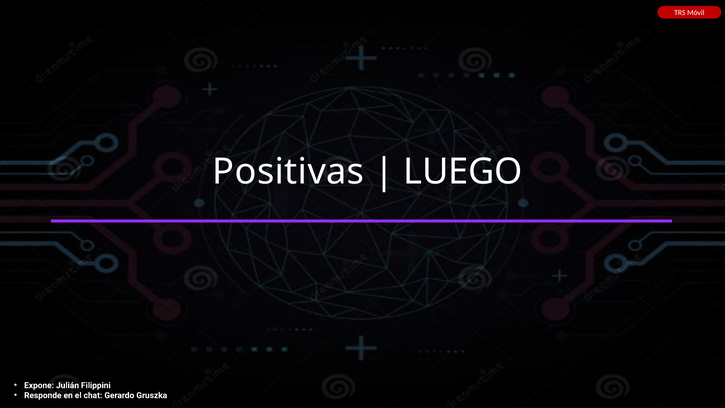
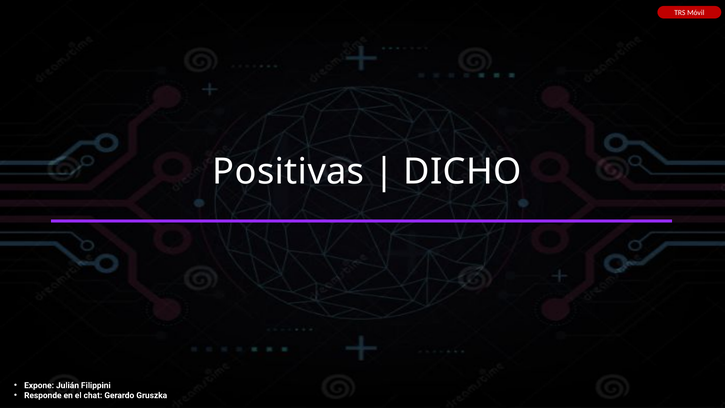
LUEGO: LUEGO -> DICHO (463, 172)
